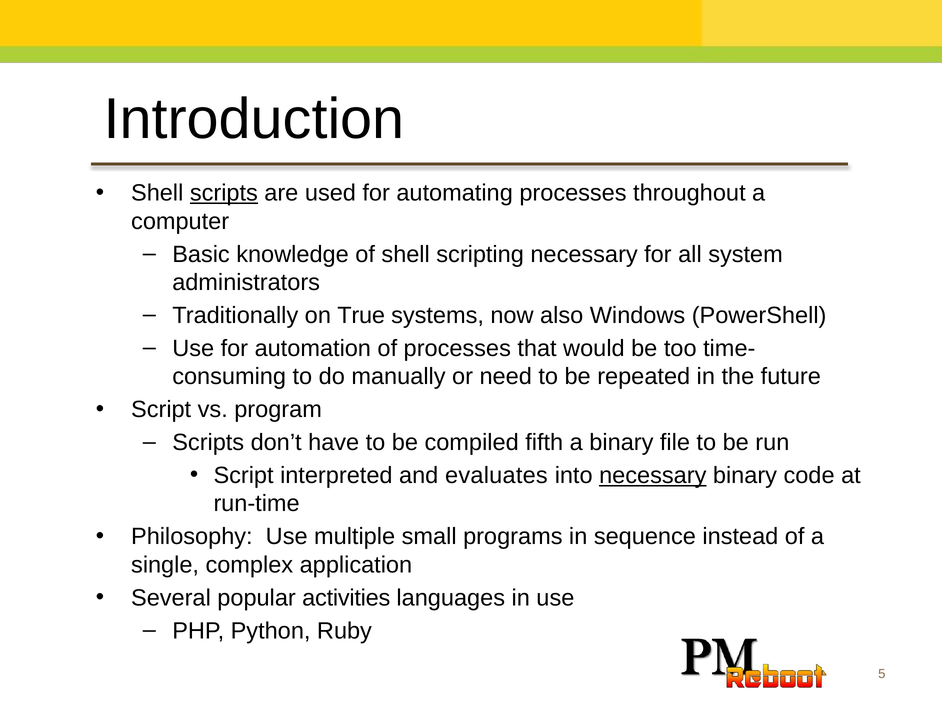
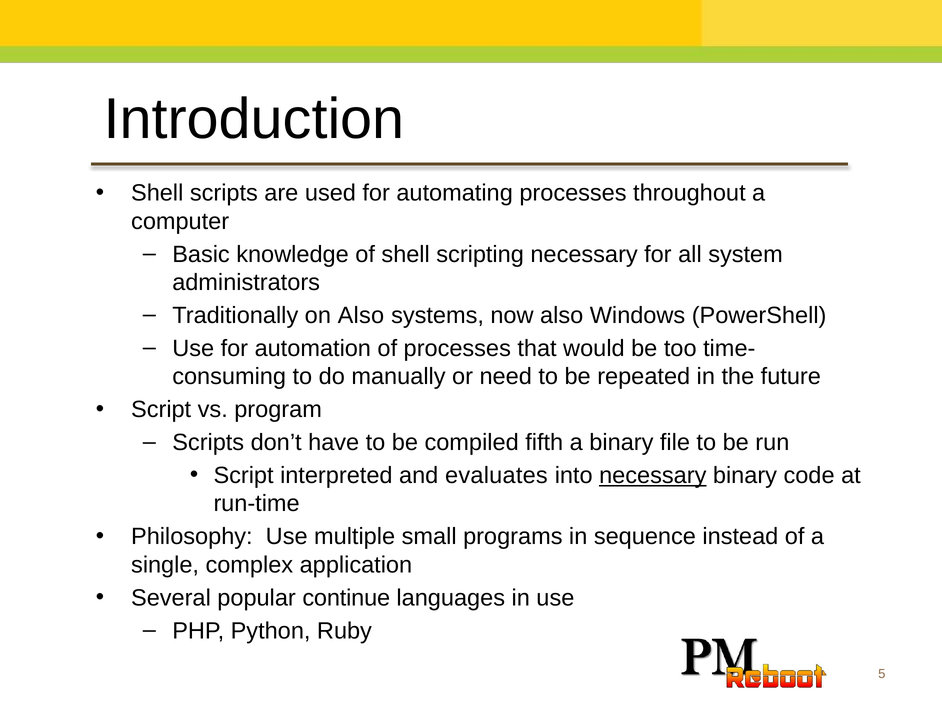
scripts underline: present -> none (224, 193)
on True: True -> Also (361, 316)
activities: activities -> continue (346, 598)
